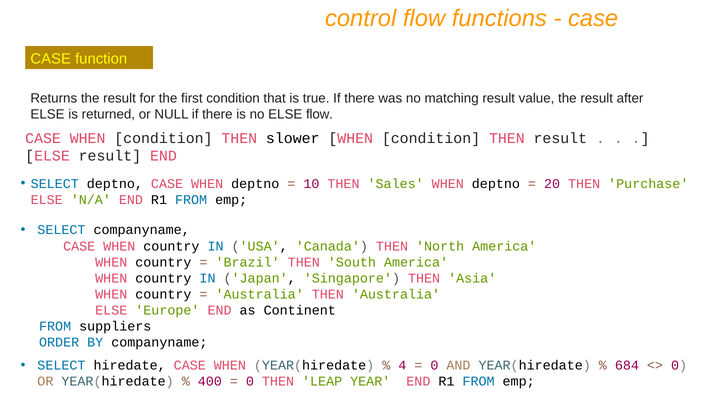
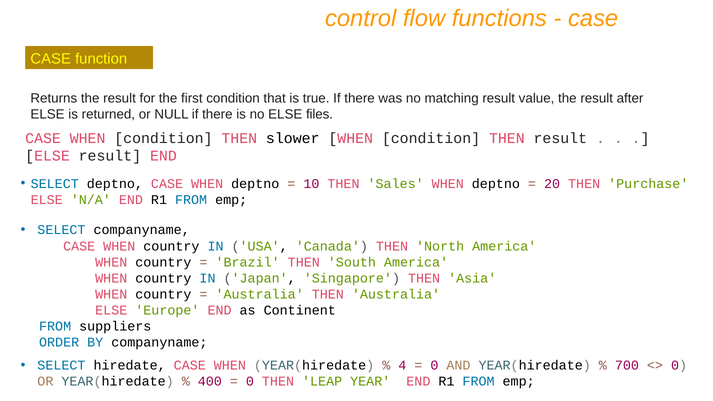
ELSE flow: flow -> files (319, 115)
684: 684 -> 700 (627, 366)
